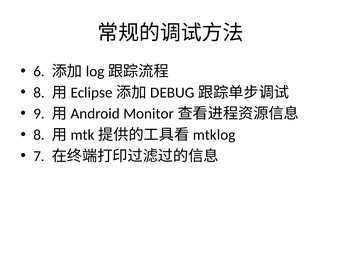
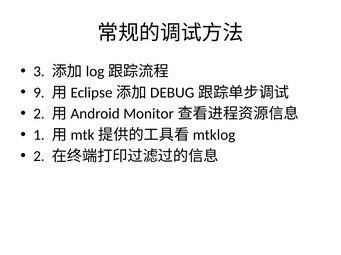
6: 6 -> 3 (39, 72)
8: 8 -> 9 (39, 93)
9: 9 -> 2 (39, 114)
8: 8 -> 1 (39, 135)
7: 7 -> 2 (39, 157)
